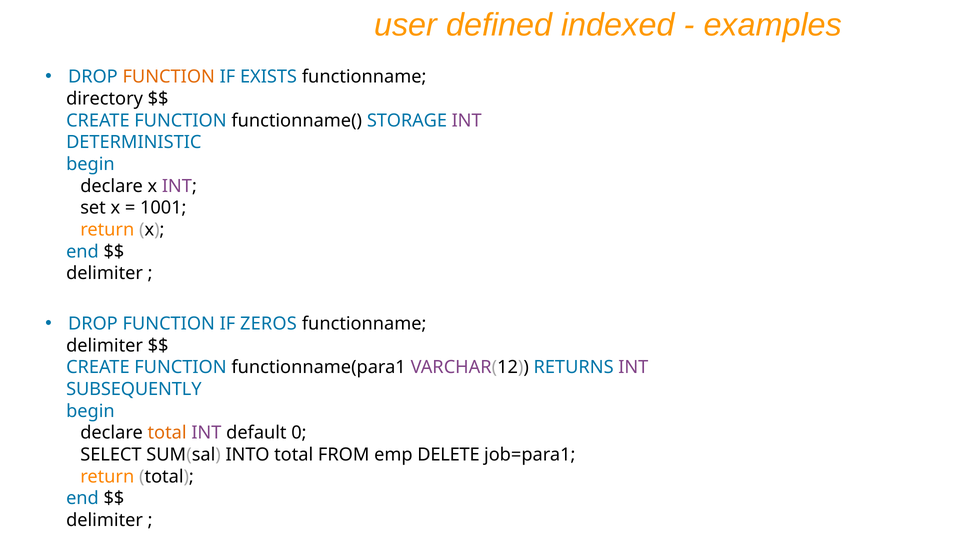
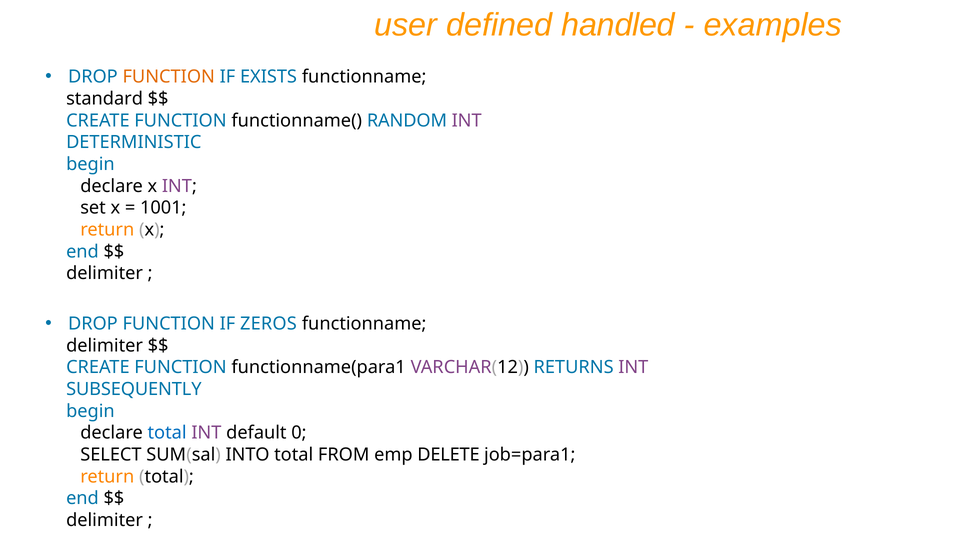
indexed: indexed -> handled (618, 25)
directory: directory -> standard (105, 99)
STORAGE: STORAGE -> RANDOM (407, 121)
total colour: orange -> blue (167, 433)
